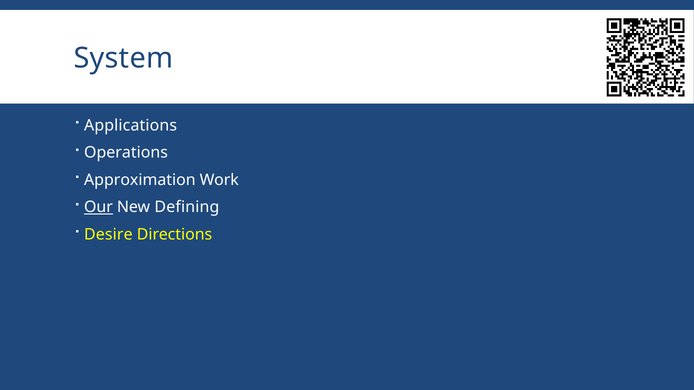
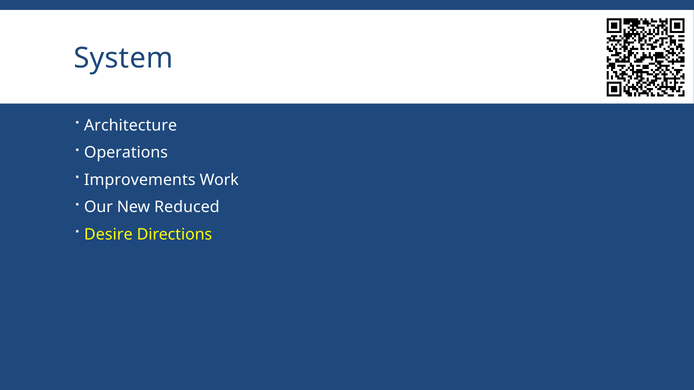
Applications: Applications -> Architecture (131, 126)
Approximation: Approximation -> Improvements (140, 180)
Our underline: present -> none (98, 207)
Defining: Defining -> Reduced (187, 207)
